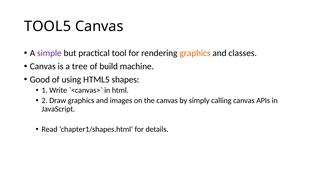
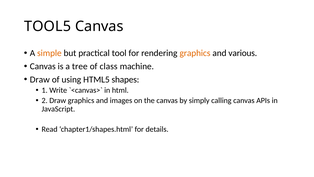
simple colour: purple -> orange (49, 53)
classes: classes -> various (243, 53)
build: build -> class (109, 66)
Good: Good -> Draw (40, 79)
